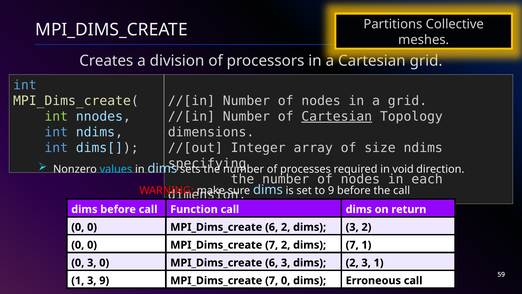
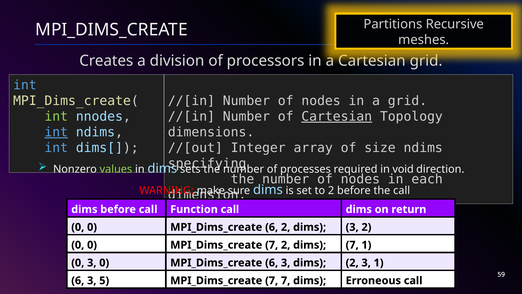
Collective: Collective -> Recursive (455, 24)
int underline: none -> present (56, 132)
values colour: light blue -> light green (116, 169)
to 9: 9 -> 2 (331, 190)
1: 1 -> 6 (78, 280)
3 9: 9 -> 5 (104, 280)
7 0: 0 -> 7 (286, 280)
